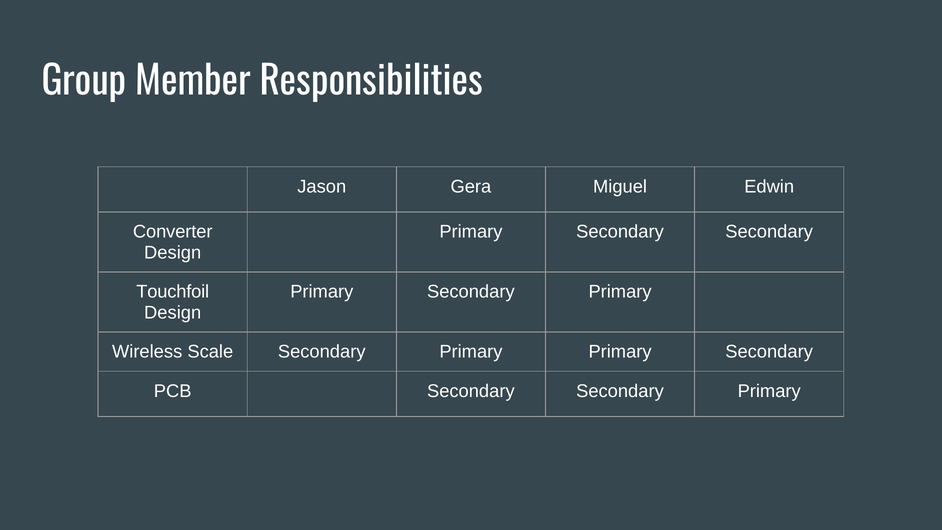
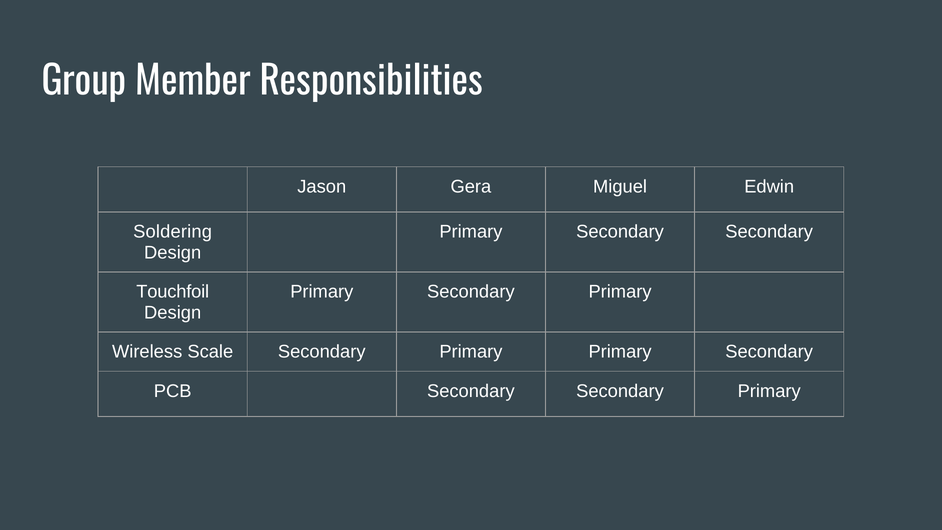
Converter: Converter -> Soldering (173, 232)
